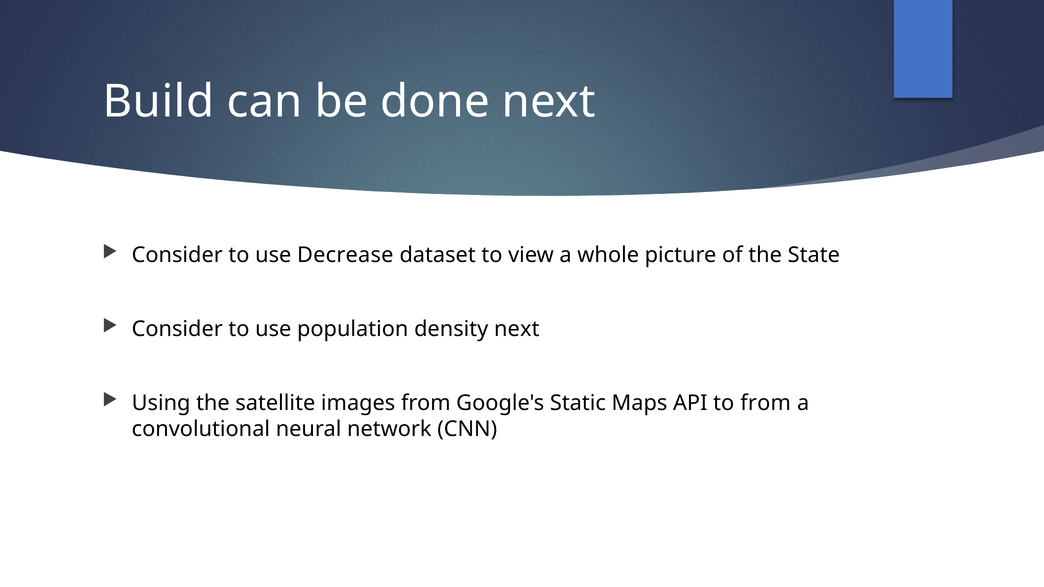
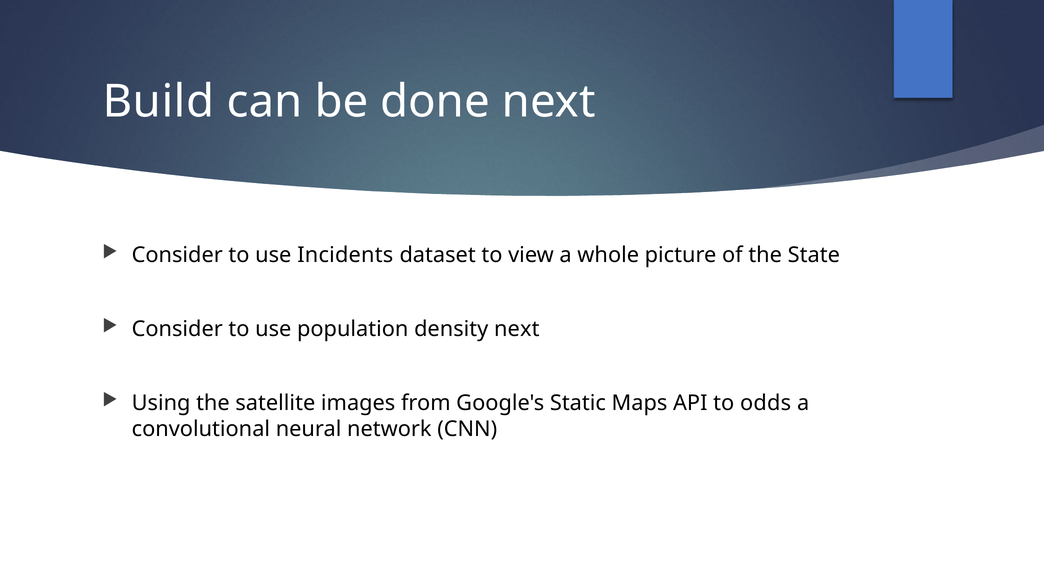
Decrease: Decrease -> Incidents (345, 255)
to from: from -> odds (766, 403)
